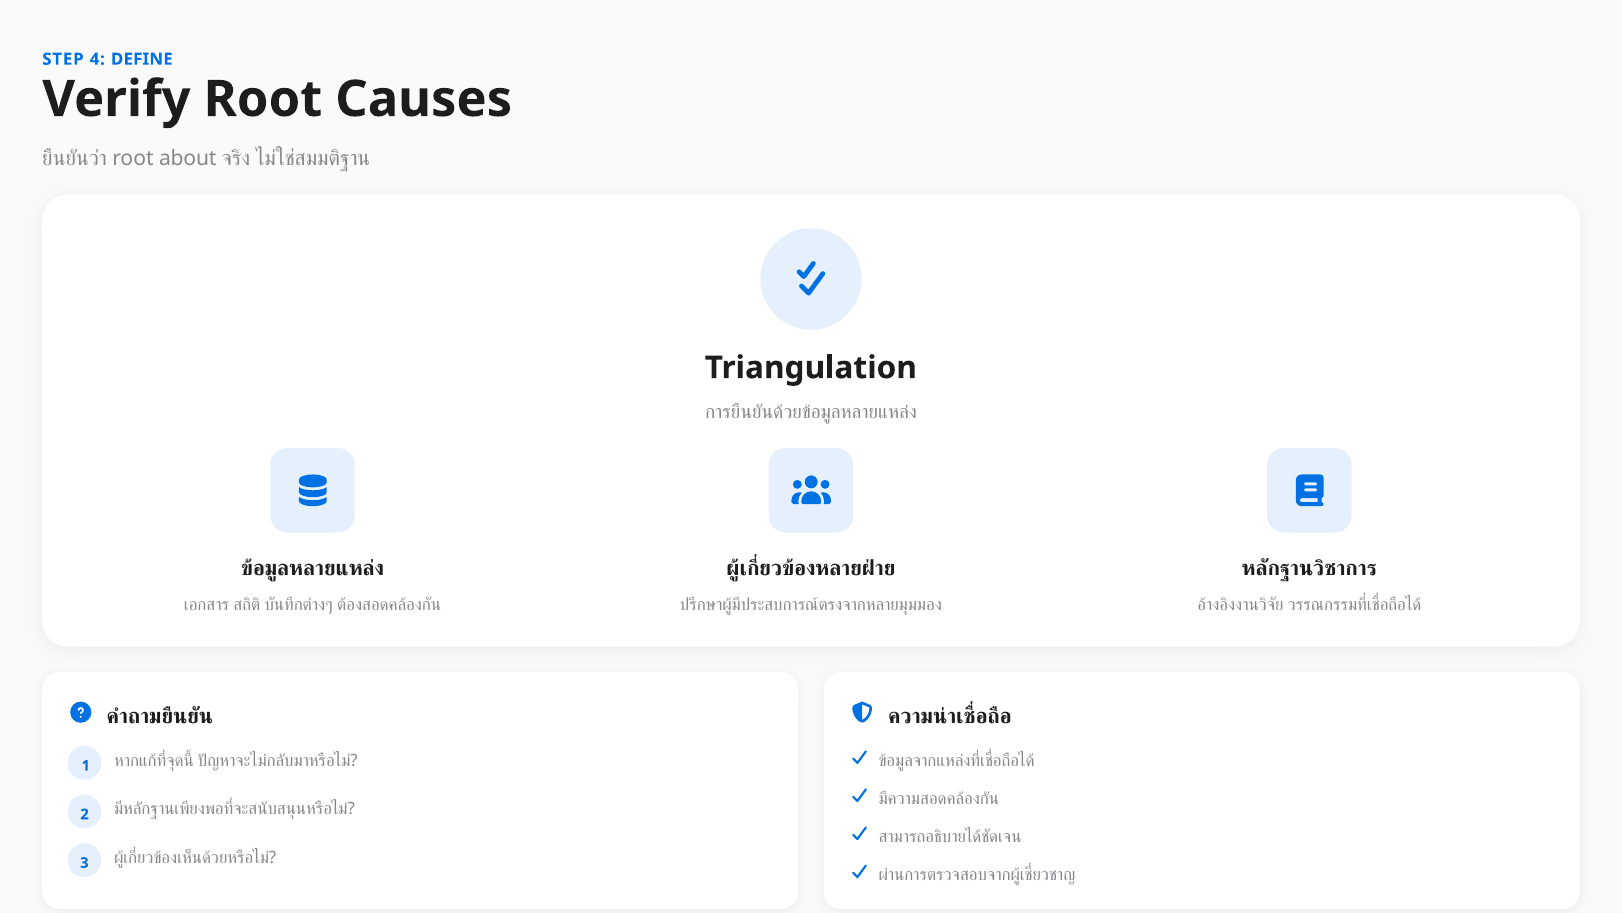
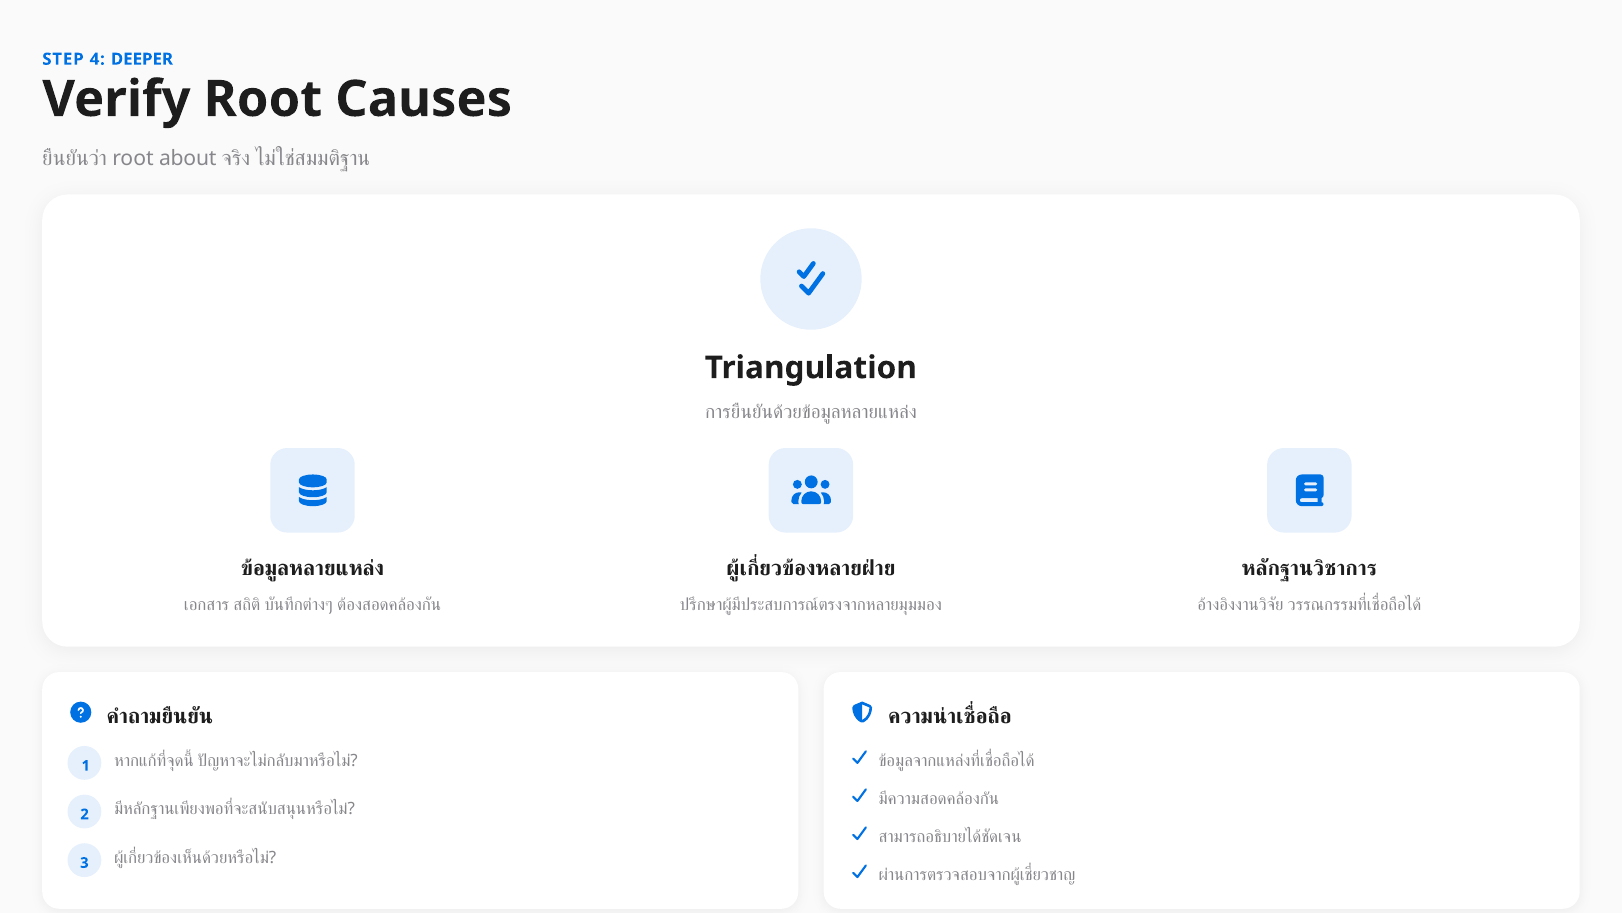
DEFINE: DEFINE -> DEEPER (142, 59)
